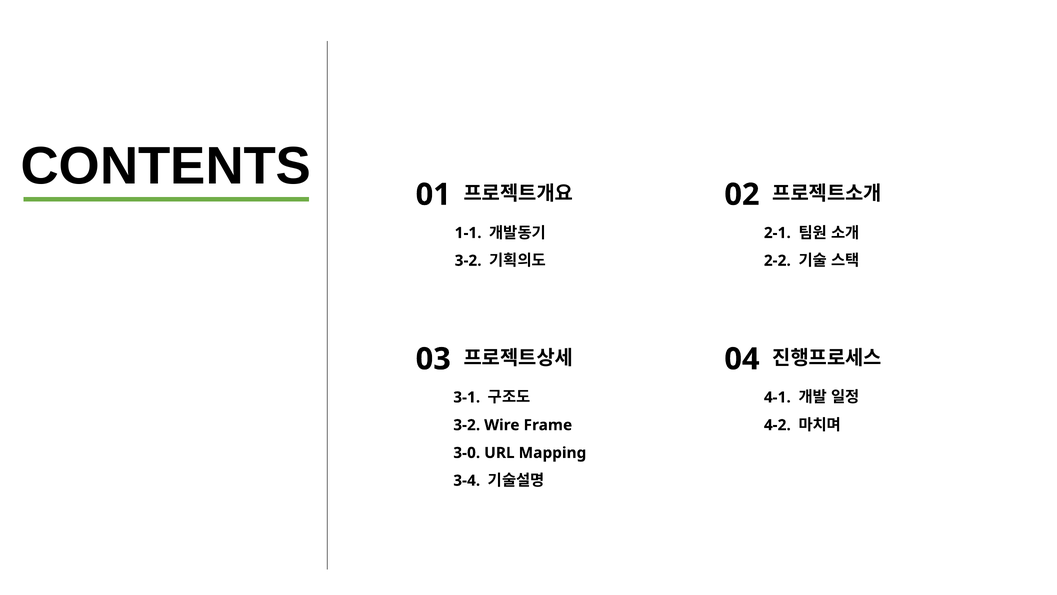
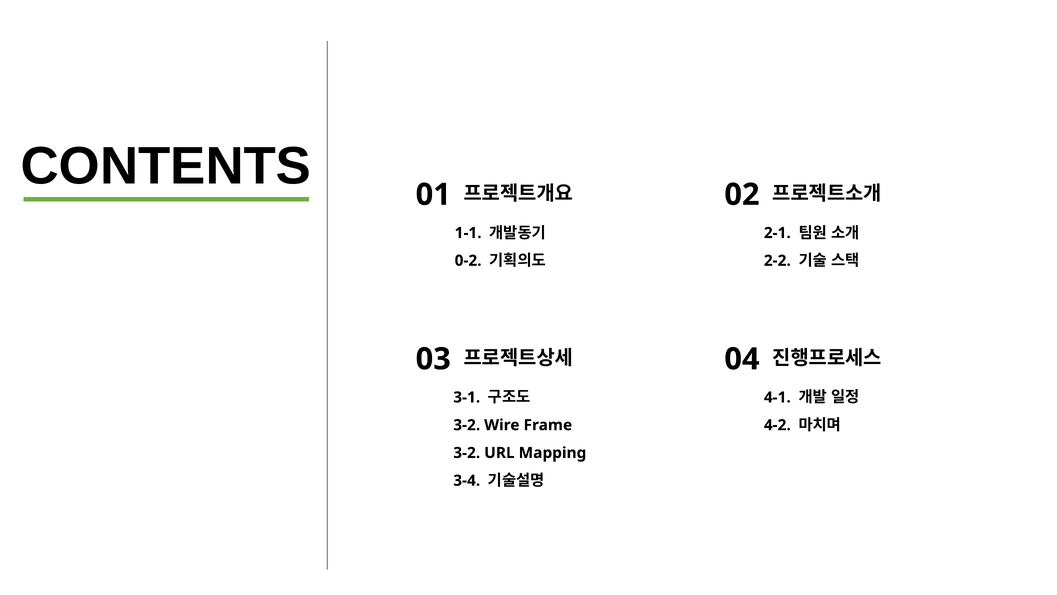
3-2: 3-2 -> 0-2 (468, 260)
3-0: 3-0 -> 3-2 (467, 453)
